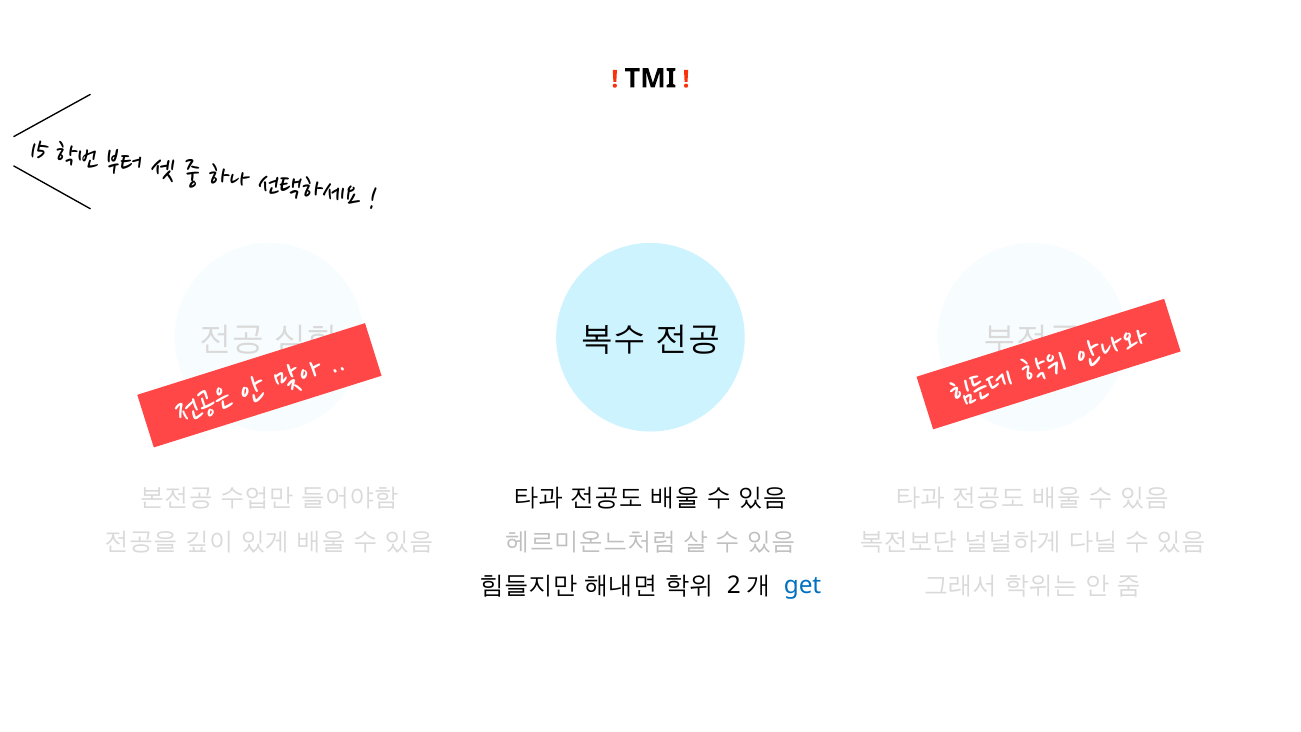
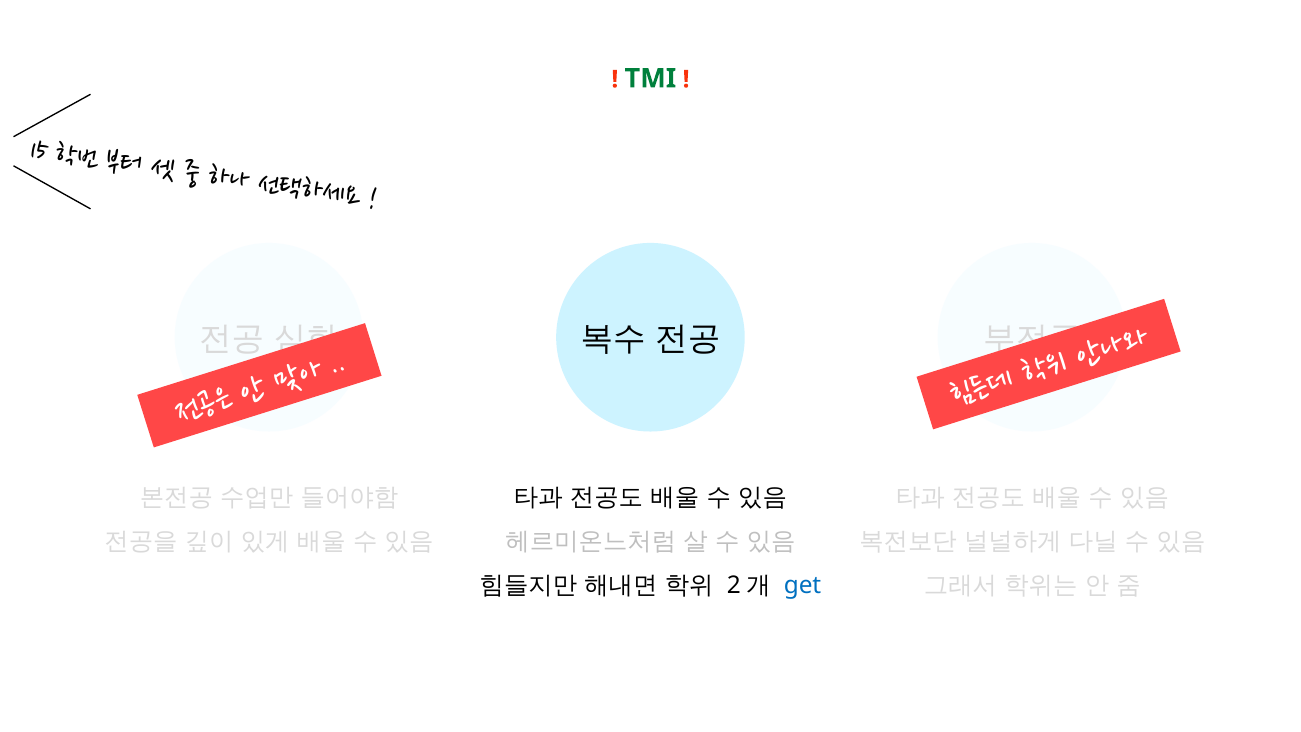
TMI colour: black -> green (650, 78)
